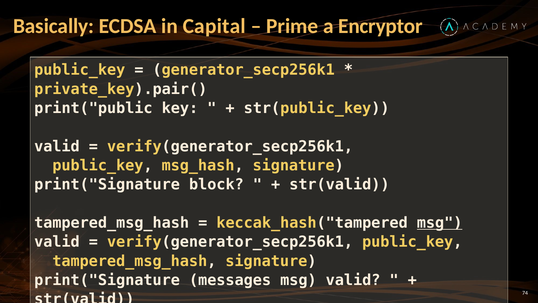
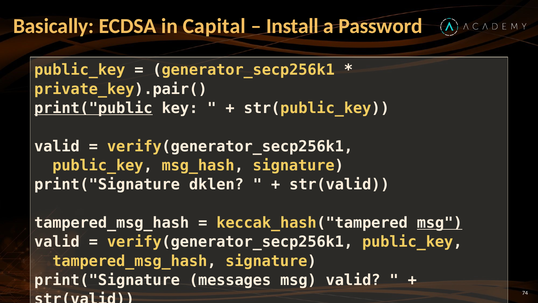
Prime: Prime -> Install (292, 26)
Encryptor: Encryptor -> Password (380, 26)
print("public underline: none -> present (93, 108)
block: block -> dklen (216, 184)
